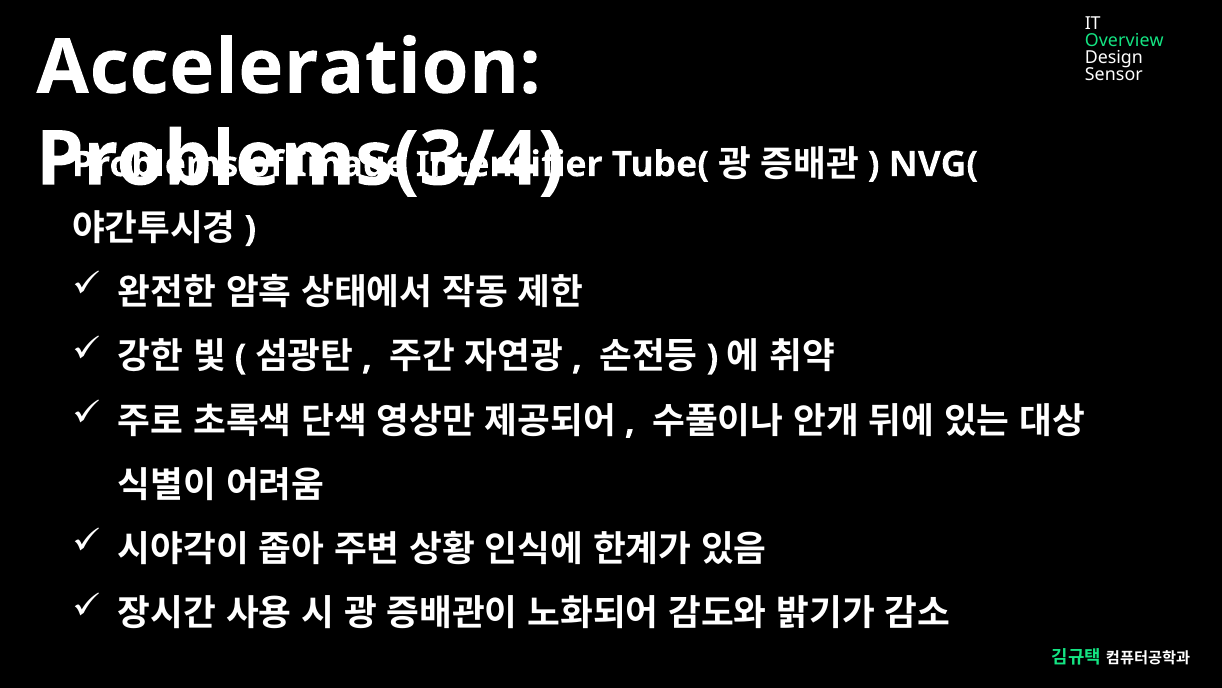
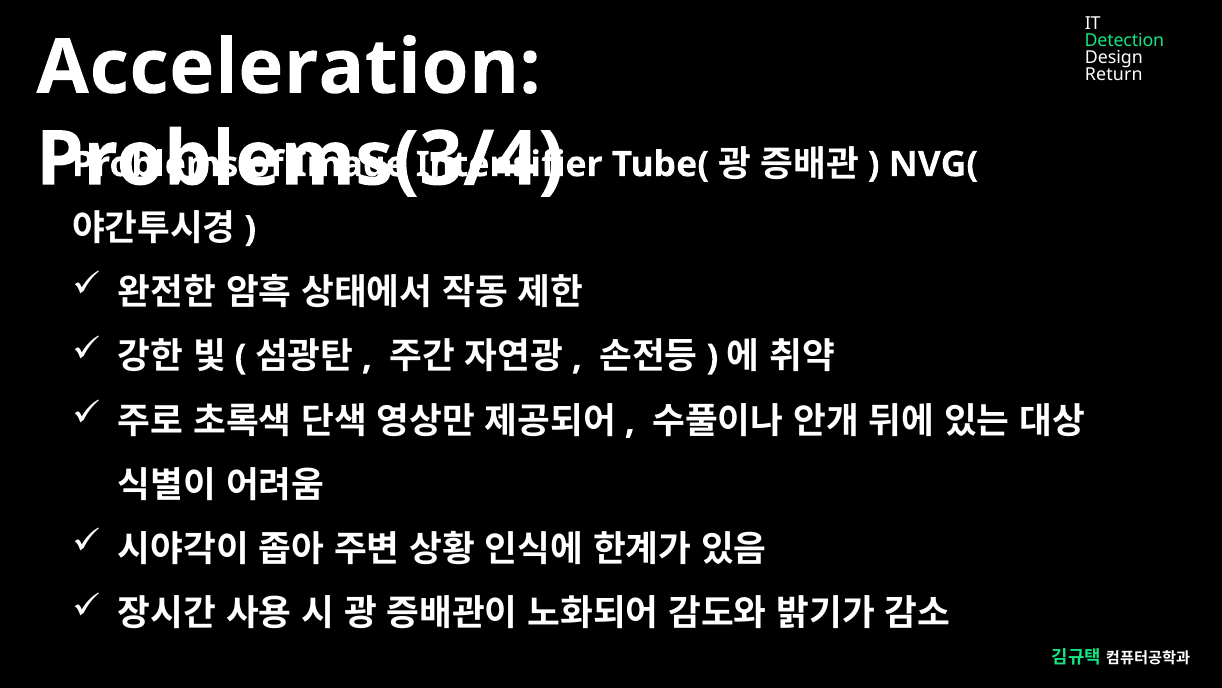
Overview: Overview -> Detection (1124, 41)
Sensor: Sensor -> Return (1114, 75)
